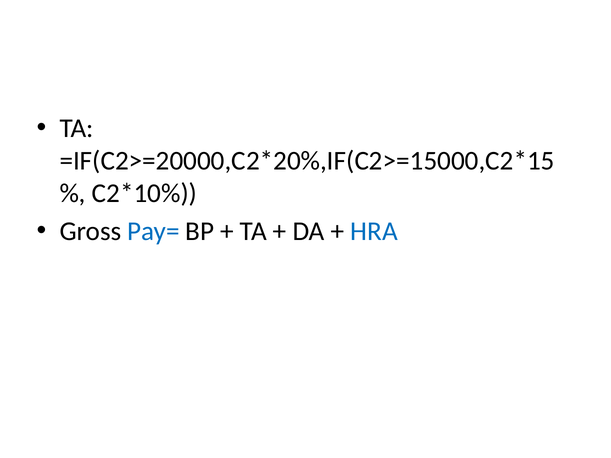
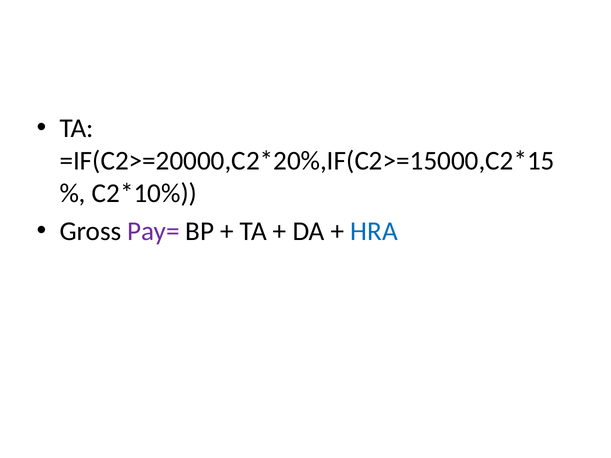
Pay= colour: blue -> purple (154, 231)
